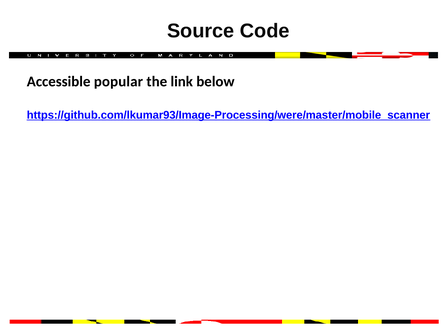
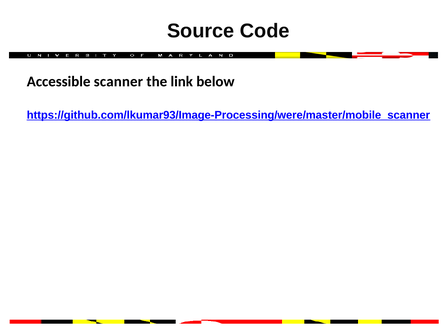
popular: popular -> scanner (118, 82)
